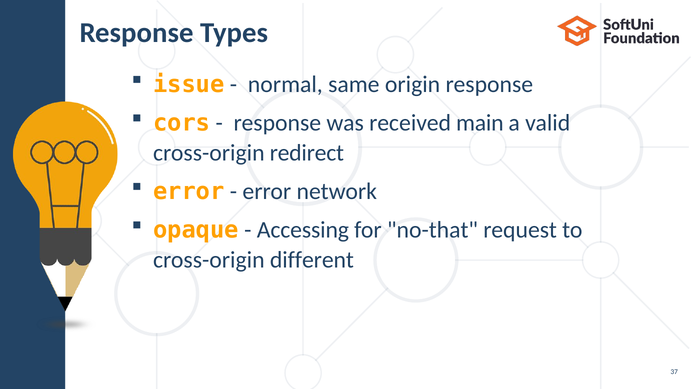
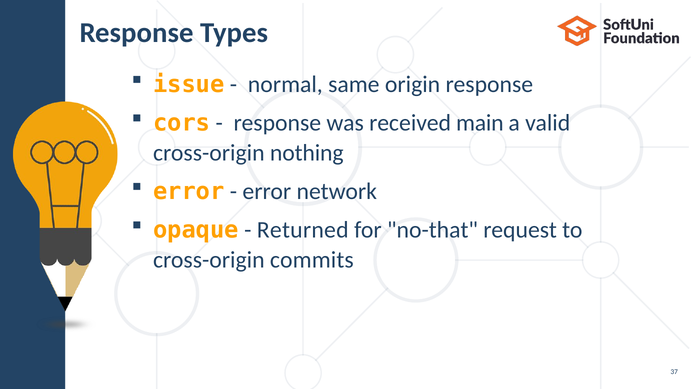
redirect: redirect -> nothing (307, 153)
Accessing: Accessing -> Returned (303, 230)
different: different -> commits (312, 260)
